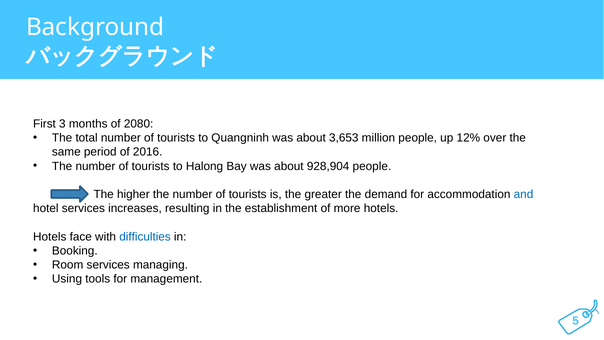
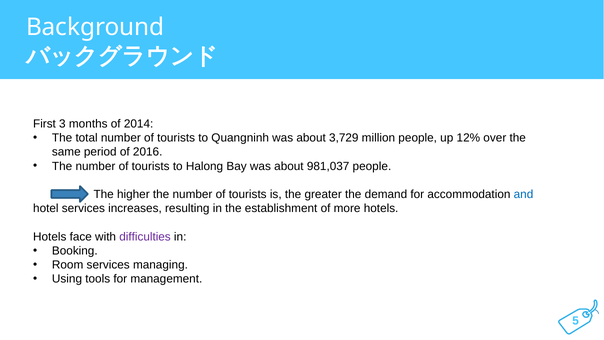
2080: 2080 -> 2014 (139, 124)
3,653: 3,653 -> 3,729 (344, 138)
928,904: 928,904 -> 981,037 (328, 166)
difficulties colour: blue -> purple (145, 237)
